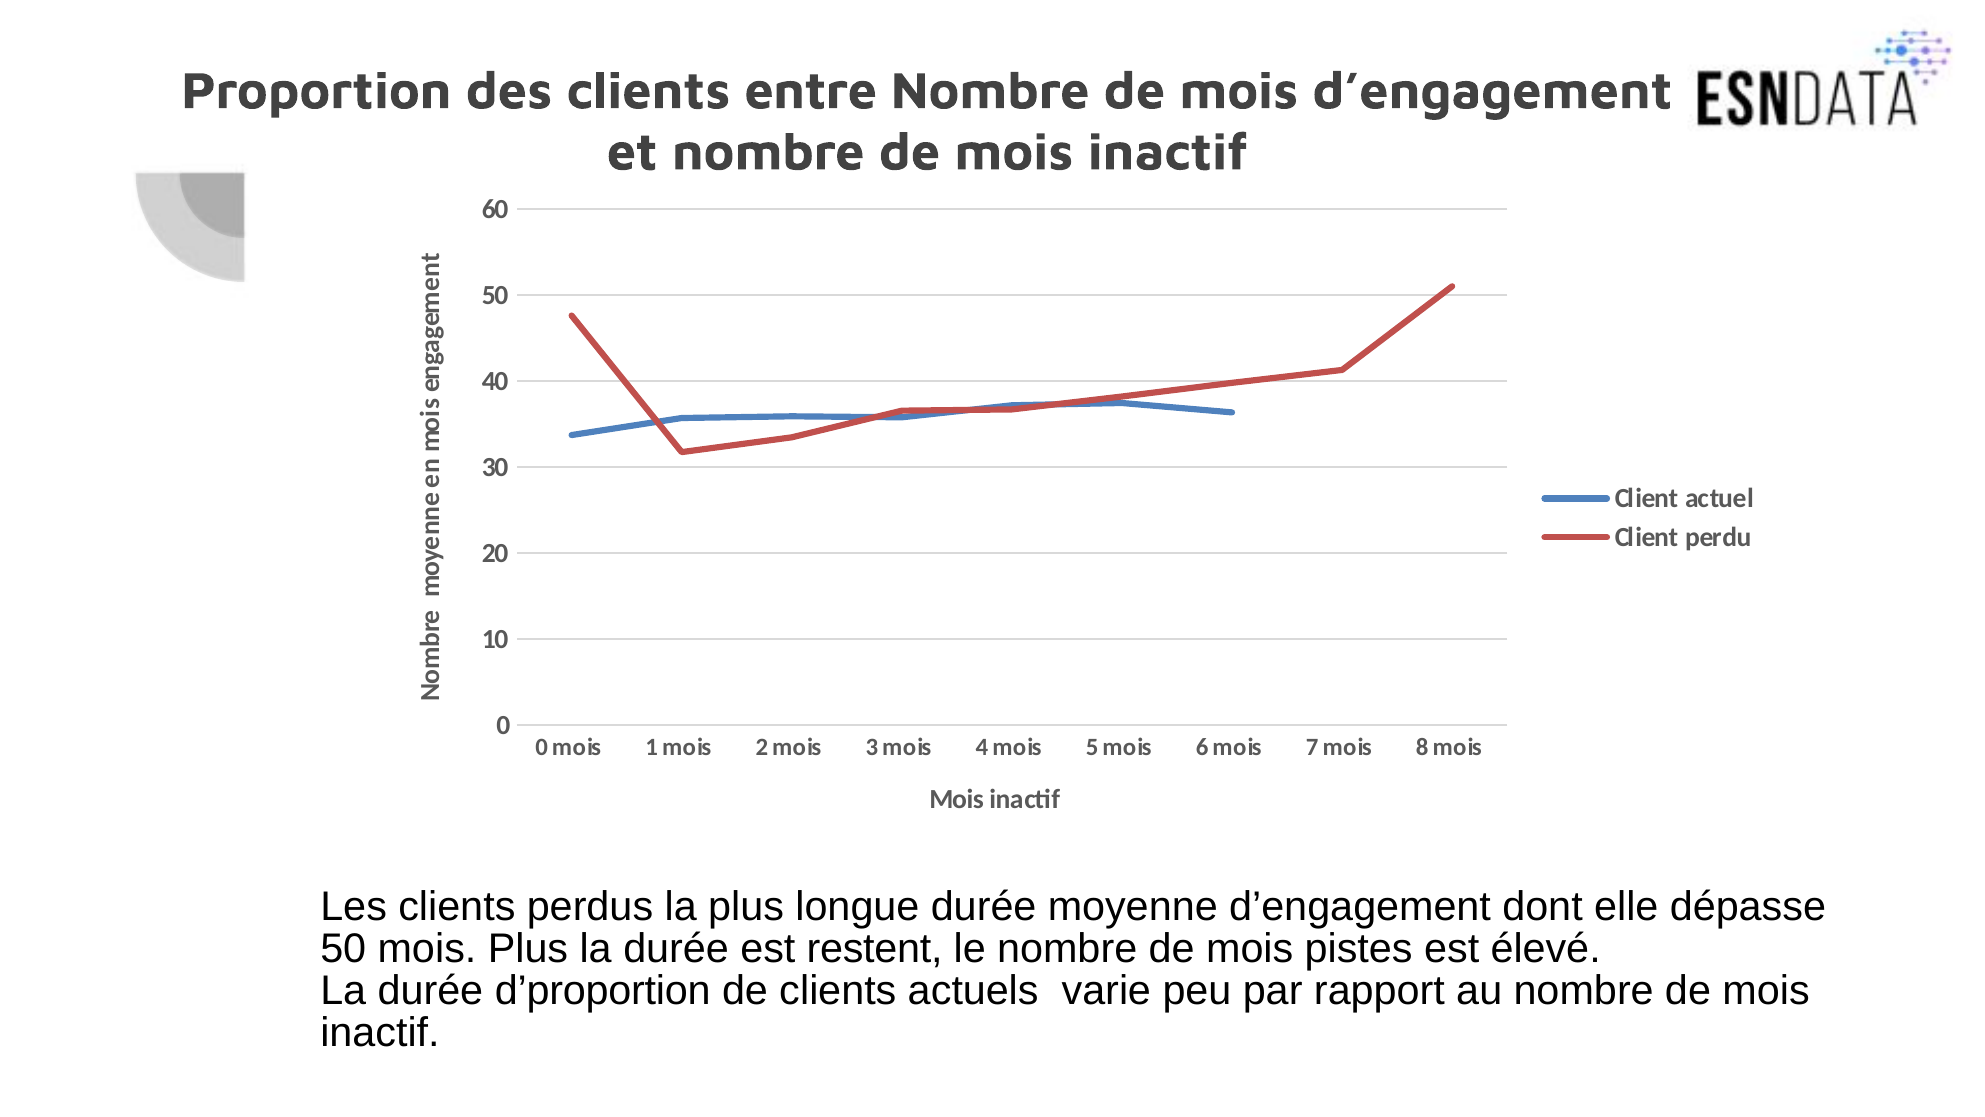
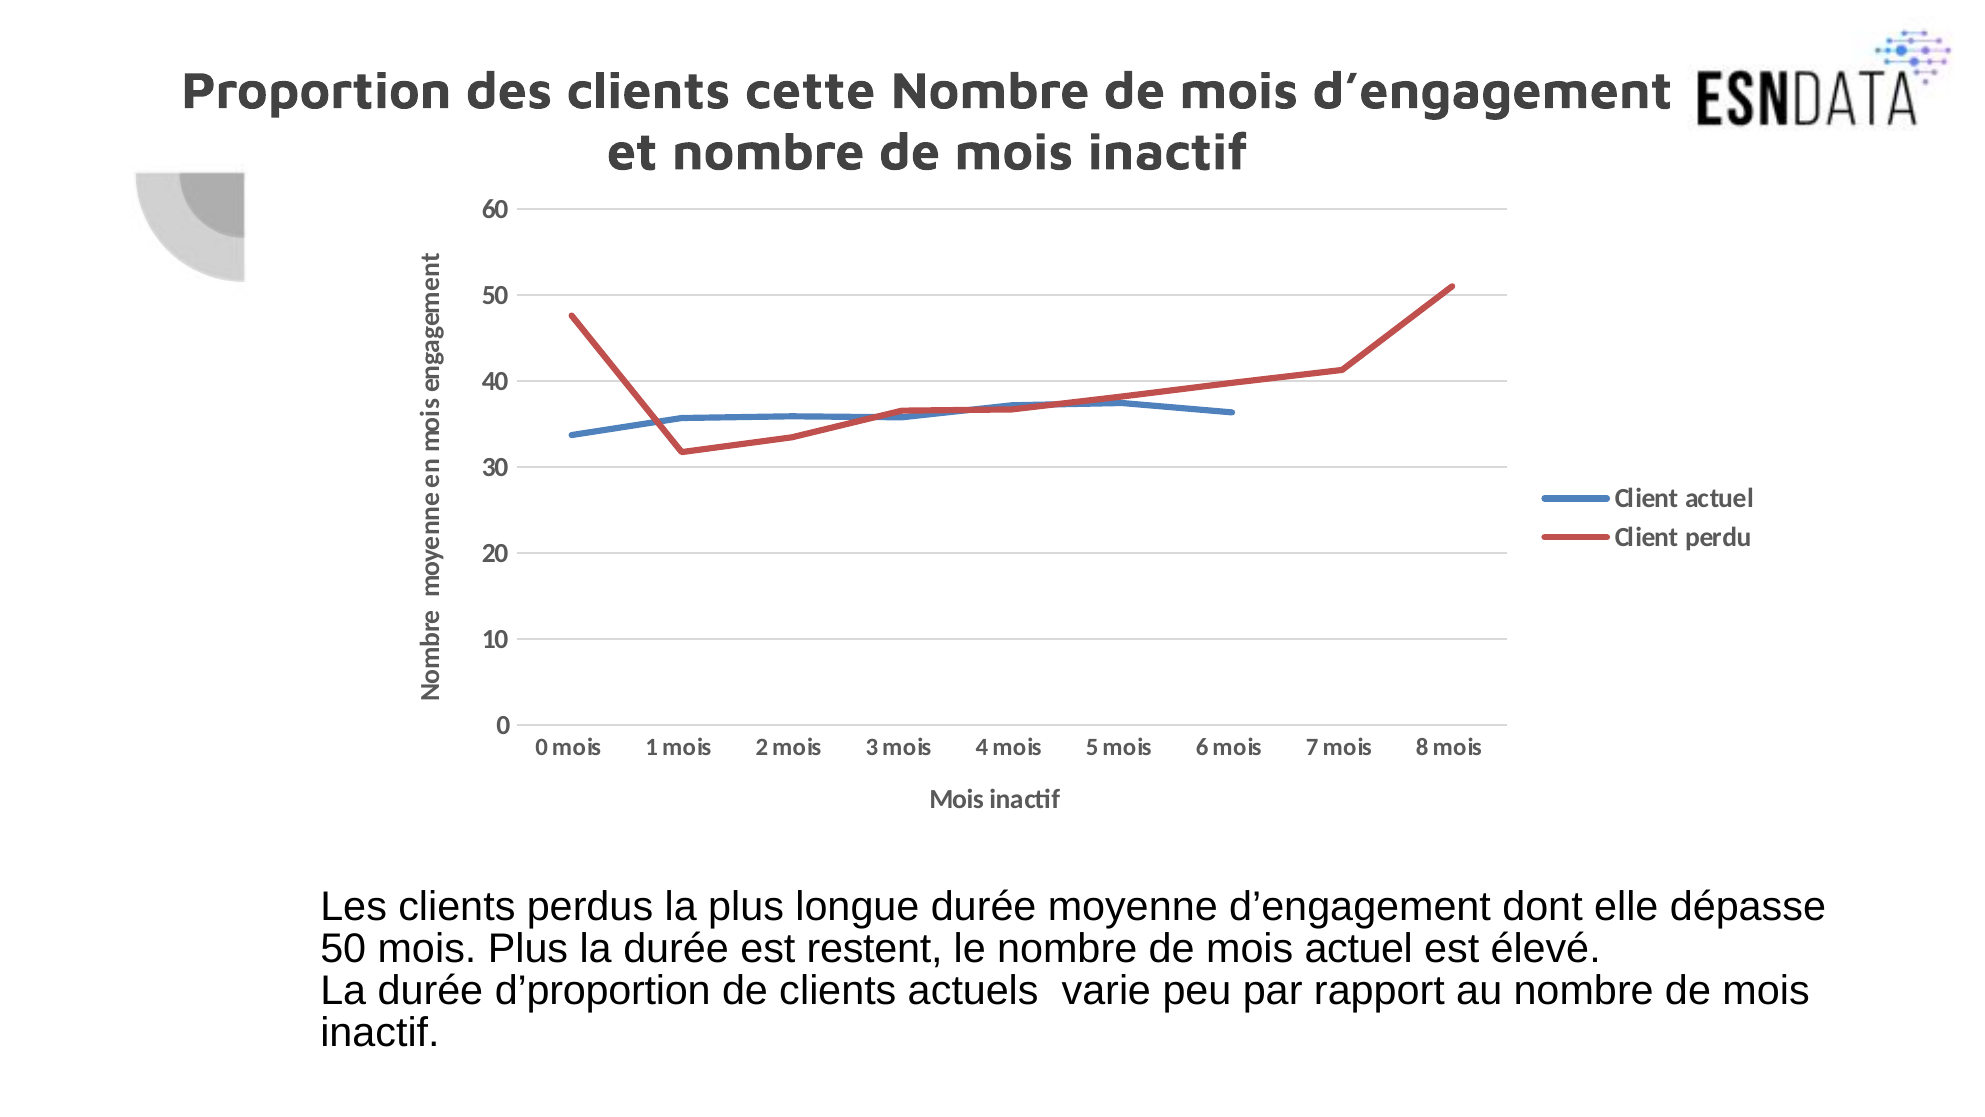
entre: entre -> cette (810, 91)
mois pistes: pistes -> actuel (1359, 948)
